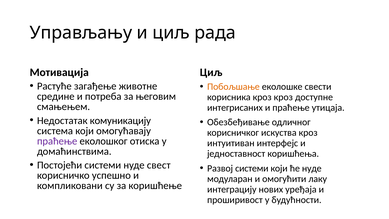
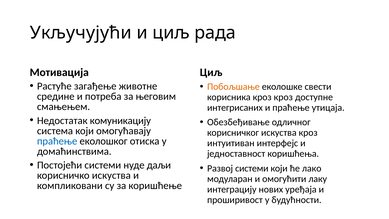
Управљању: Управљању -> Укључујући (81, 33)
праћење colour: purple -> blue (57, 141)
свест: свест -> даљи (159, 165)
ће нуде: нуде -> лако (312, 168)
корисничко успешно: успешно -> искуства (111, 175)
